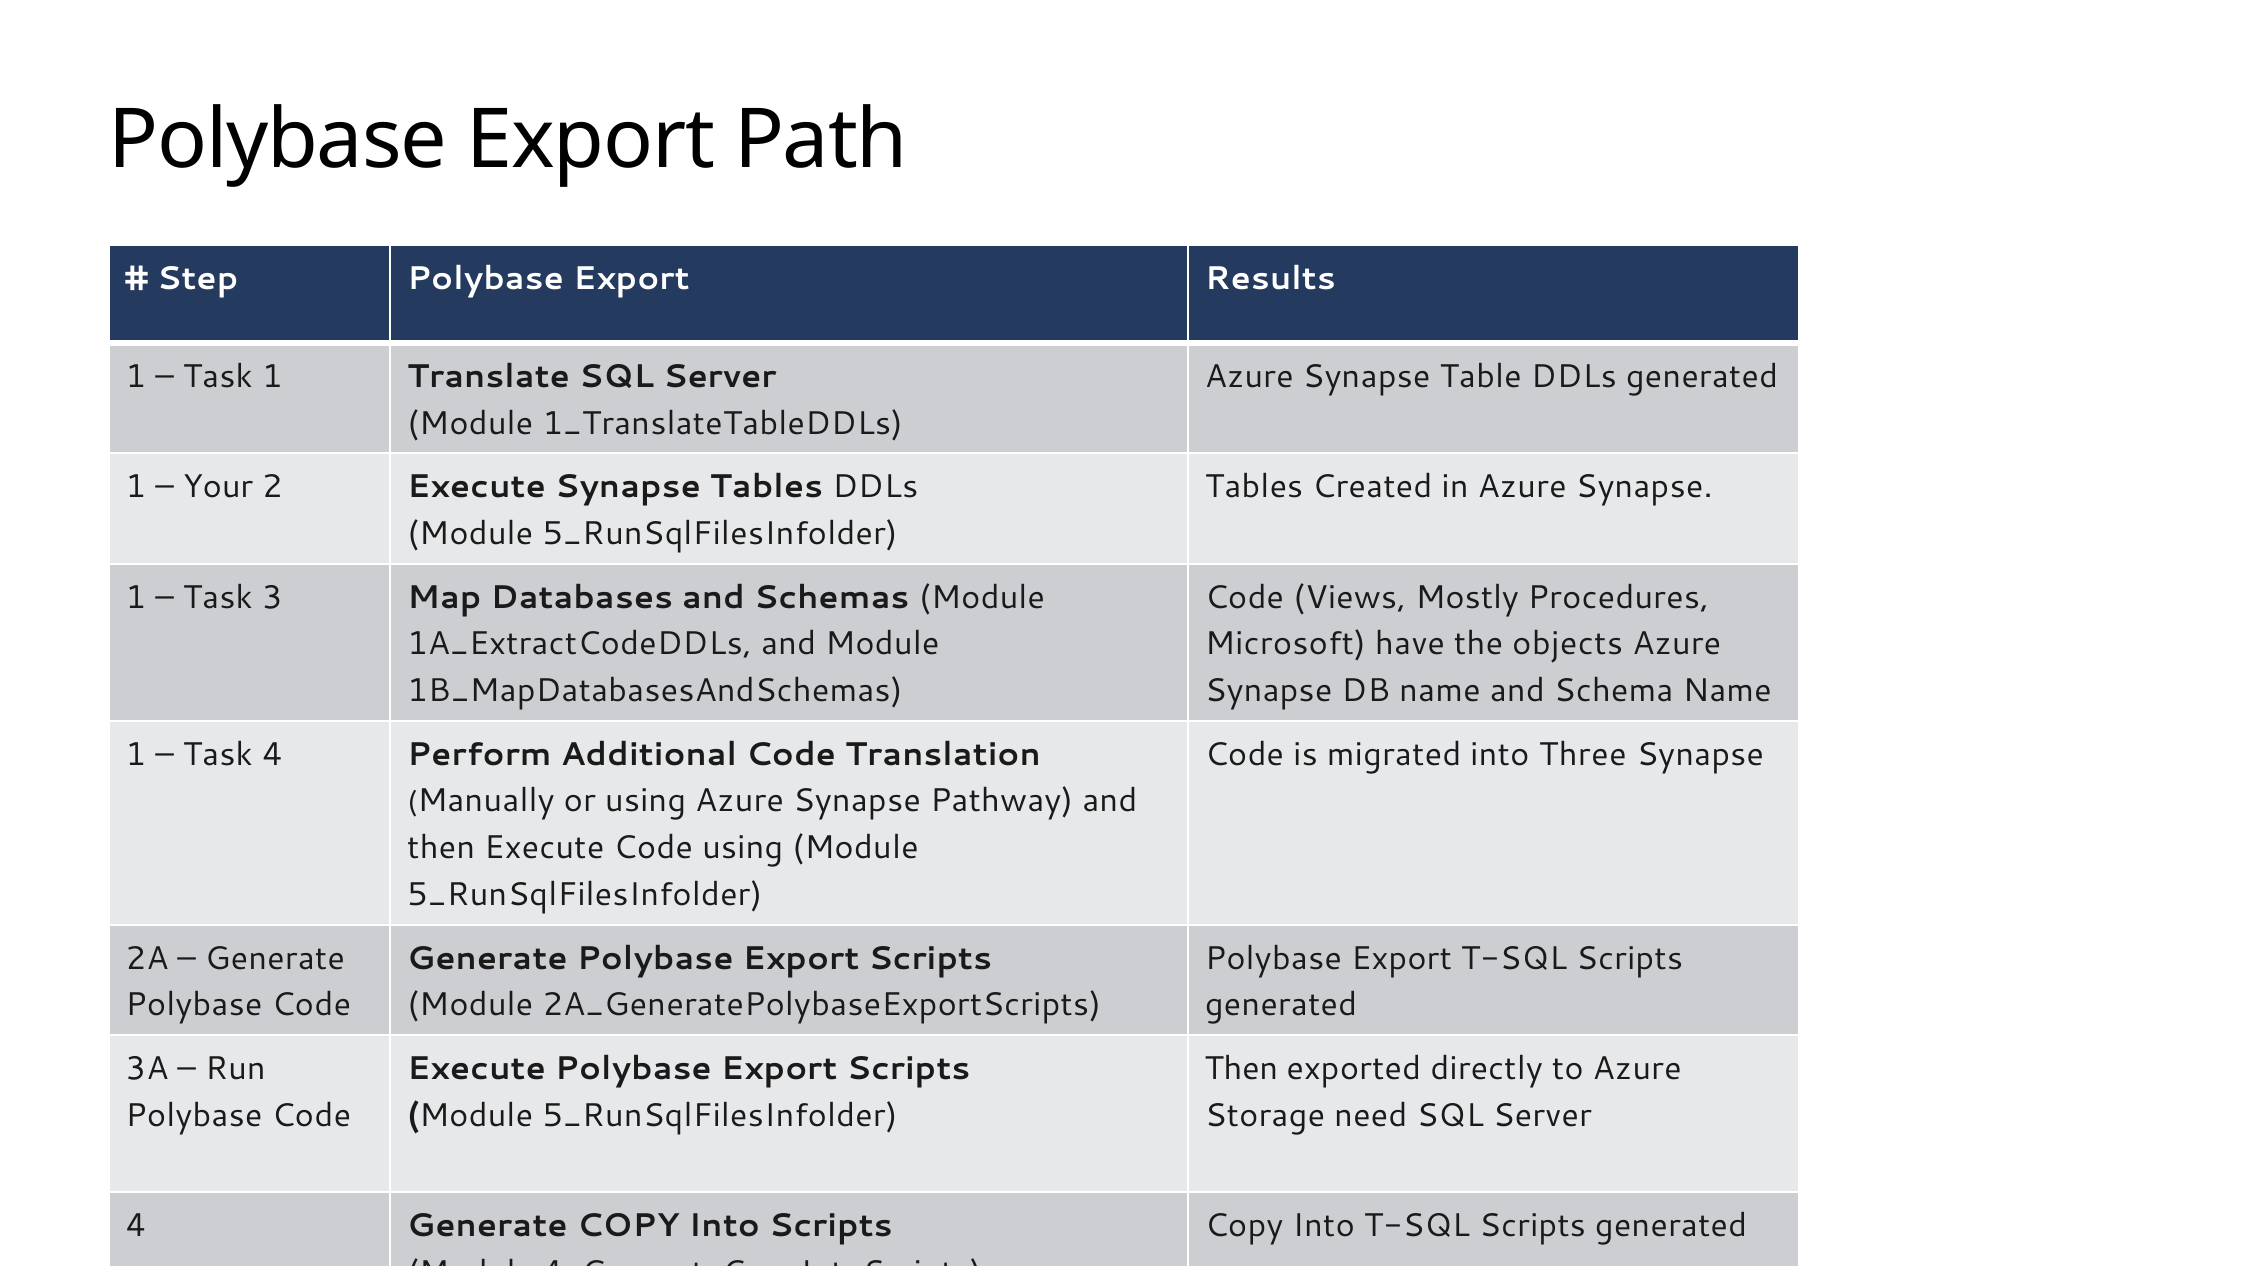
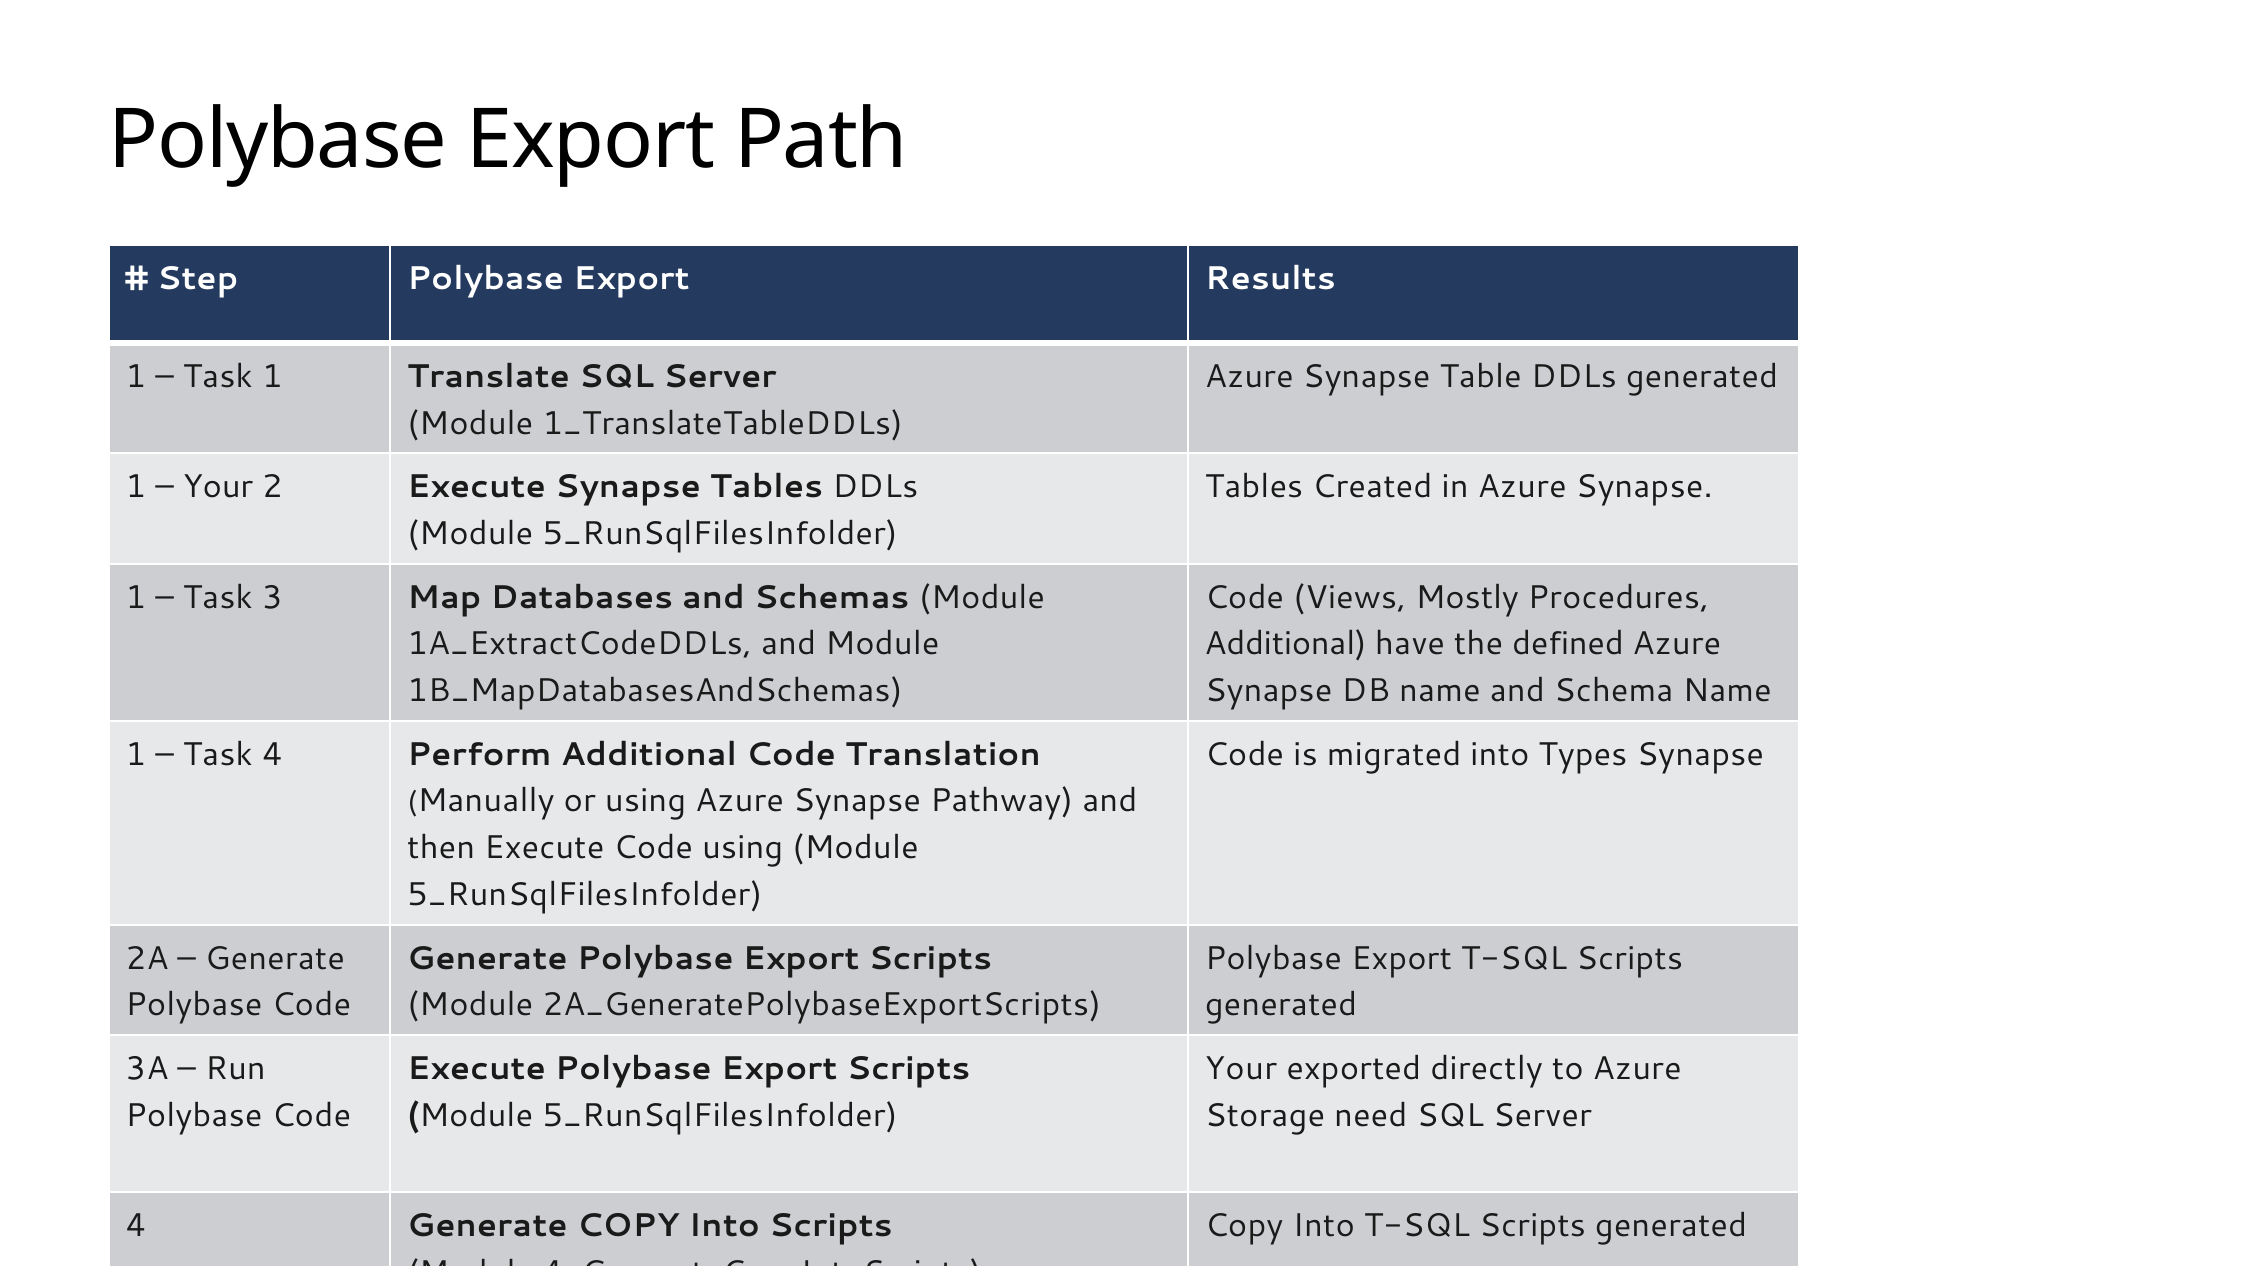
Microsoft: Microsoft -> Additional (1286, 644)
objects: objects -> defined (1568, 644)
Three: Three -> Types (1583, 754)
Then: Then -> Your (1241, 1069)
